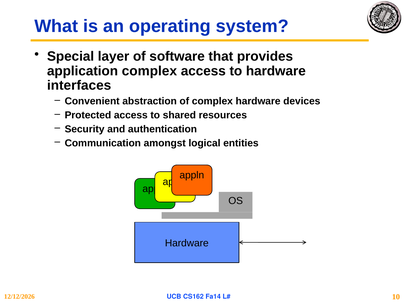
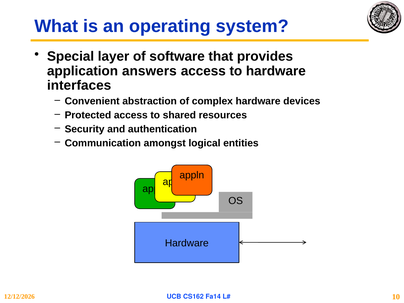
application complex: complex -> answers (149, 71)
